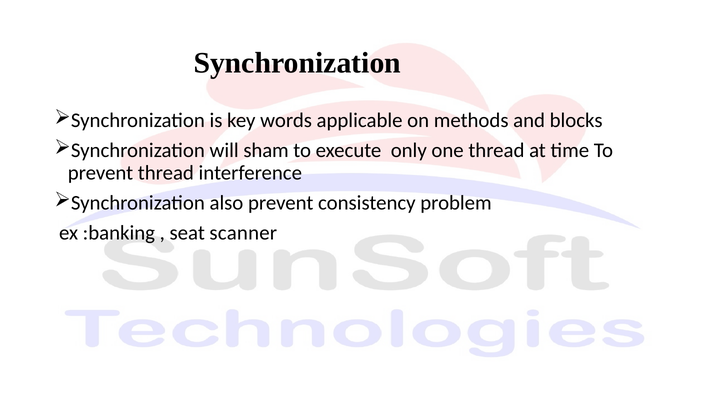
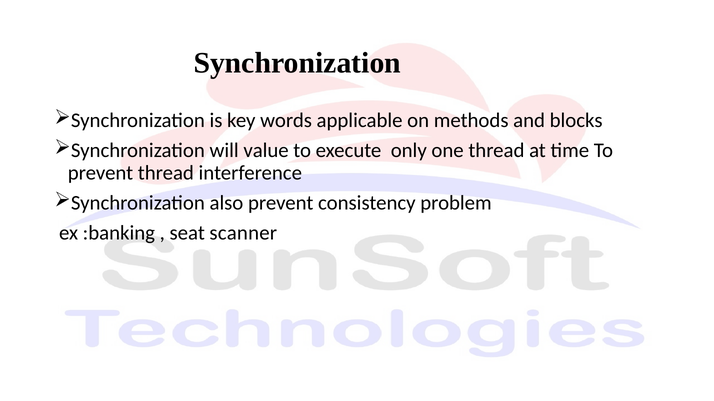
sham: sham -> value (266, 151)
